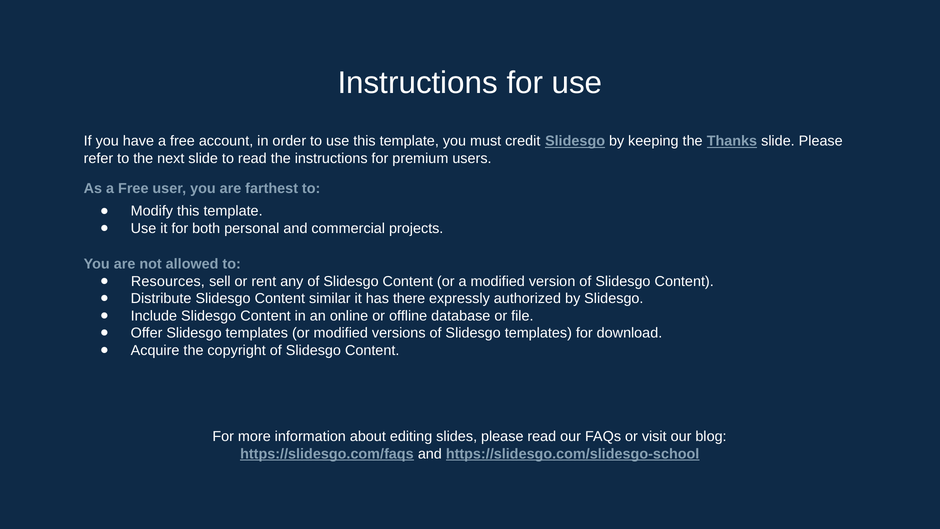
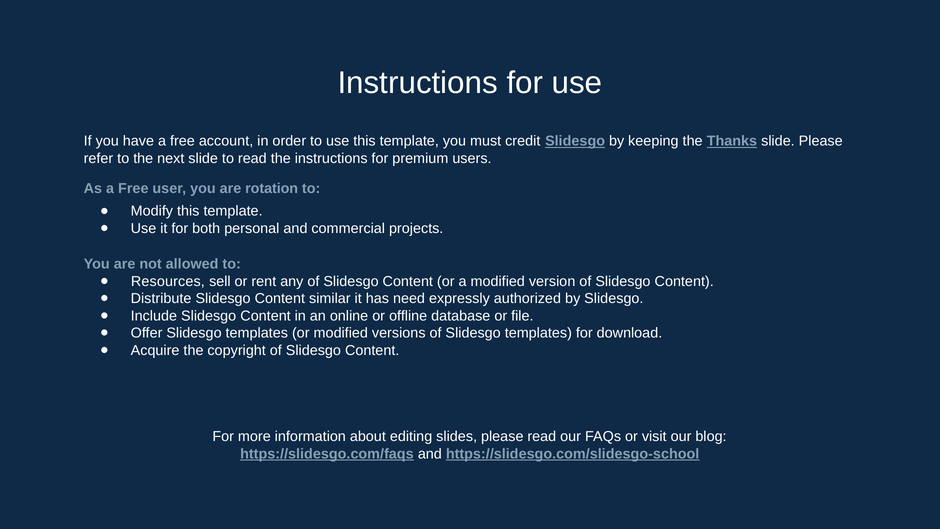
farthest: farthest -> rotation (272, 189)
there: there -> need (409, 298)
